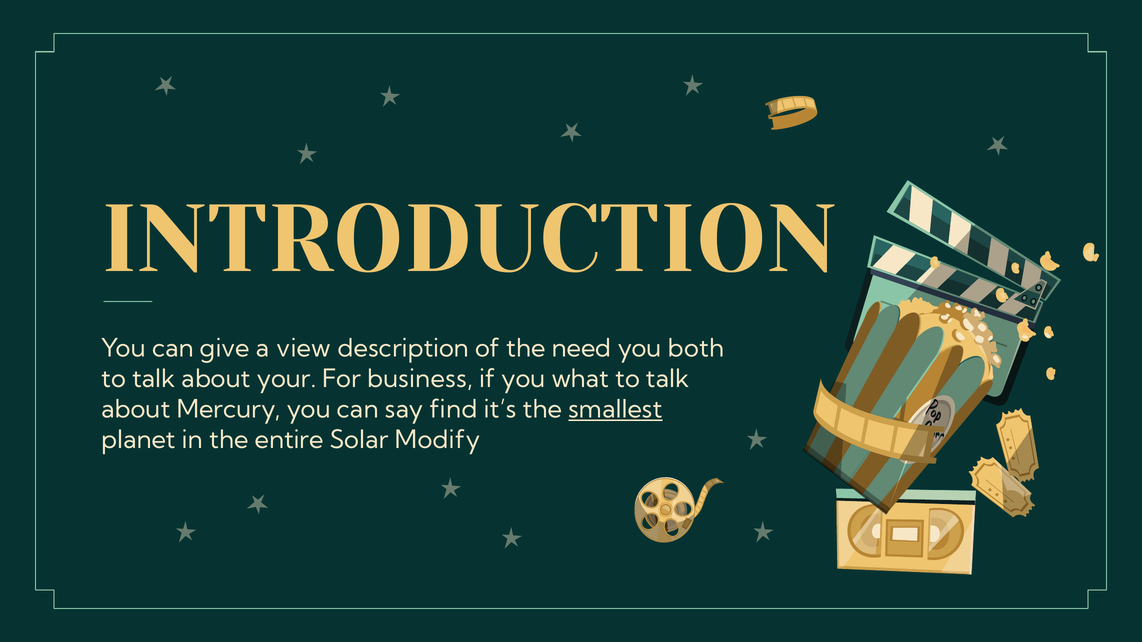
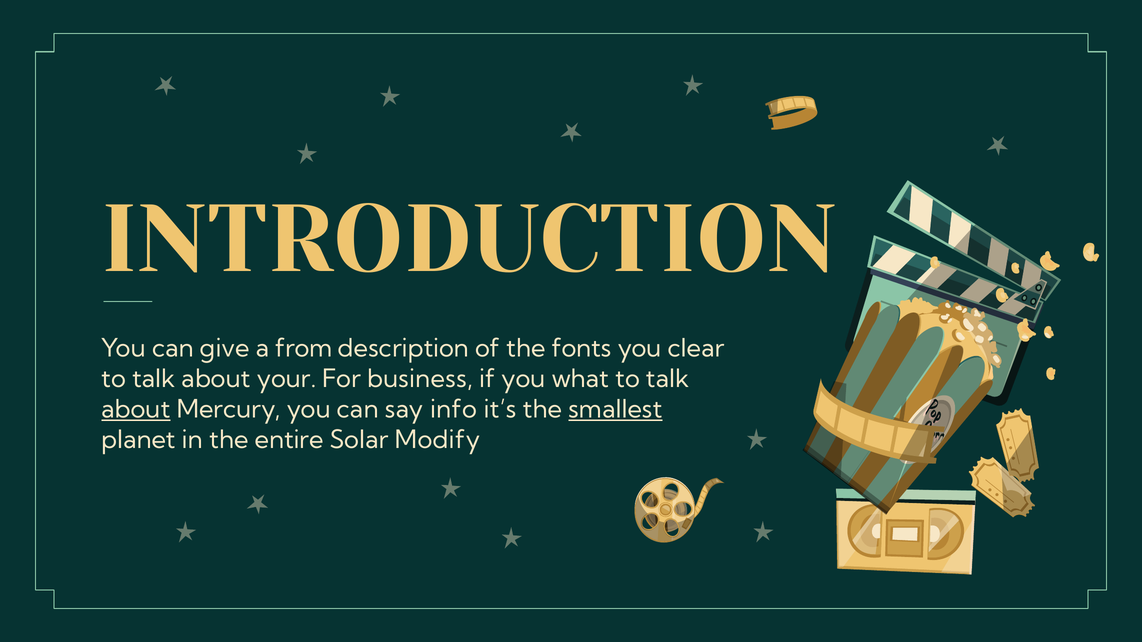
view: view -> from (304, 349)
need: need -> fonts (582, 349)
both: both -> clear (696, 349)
about underline: none -> present (136, 410)
find: find -> info (453, 410)
